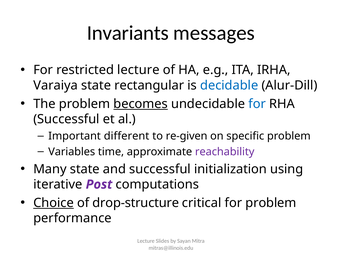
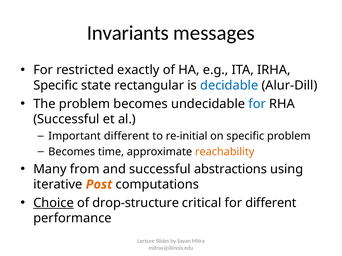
restricted lecture: lecture -> exactly (138, 70)
Varaiya: Varaiya -> Specific (56, 86)
becomes underline: present -> none (141, 104)
re-given: re-given -> re-initial (187, 136)
Variables: Variables -> Becomes (72, 152)
reachability colour: purple -> orange (225, 152)
Many state: state -> from (85, 169)
initialization: initialization -> abstractions (230, 169)
Post colour: purple -> orange (99, 185)
for problem: problem -> different (271, 203)
